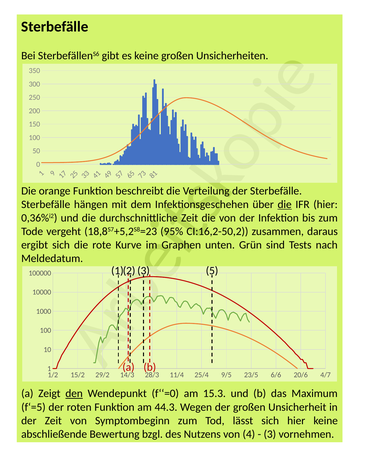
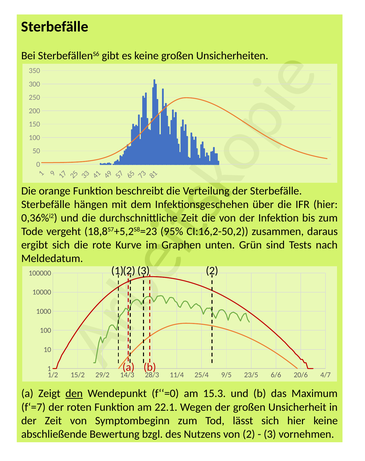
die underline: present -> none (285, 204)
5: 5 -> 2 (212, 270)
f‘=5: f‘=5 -> f‘=7 (33, 406)
44.3: 44.3 -> 22.1 (166, 406)
von 4: 4 -> 2 (249, 433)
